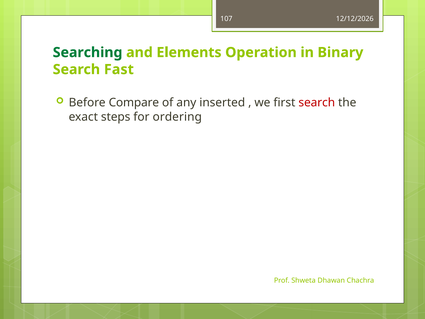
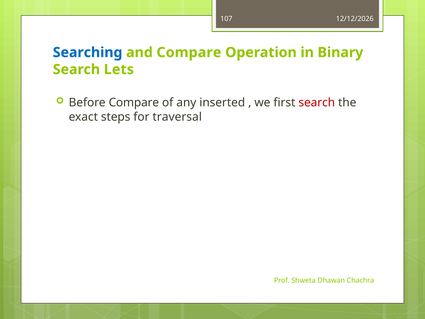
Searching colour: green -> blue (88, 52)
and Elements: Elements -> Compare (189, 52)
Fast: Fast -> Lets (119, 69)
ordering: ordering -> traversal (177, 117)
